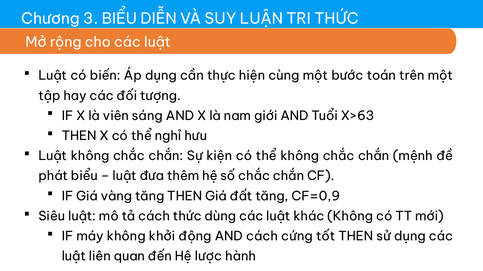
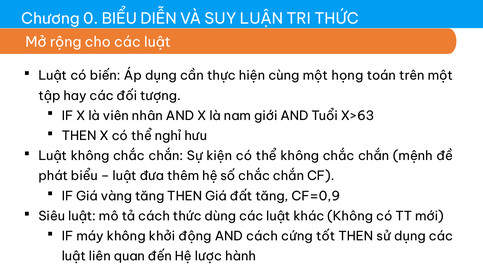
3: 3 -> 0 (91, 19)
bước: bước -> họng (347, 76)
sáng: sáng -> nhân (147, 116)
